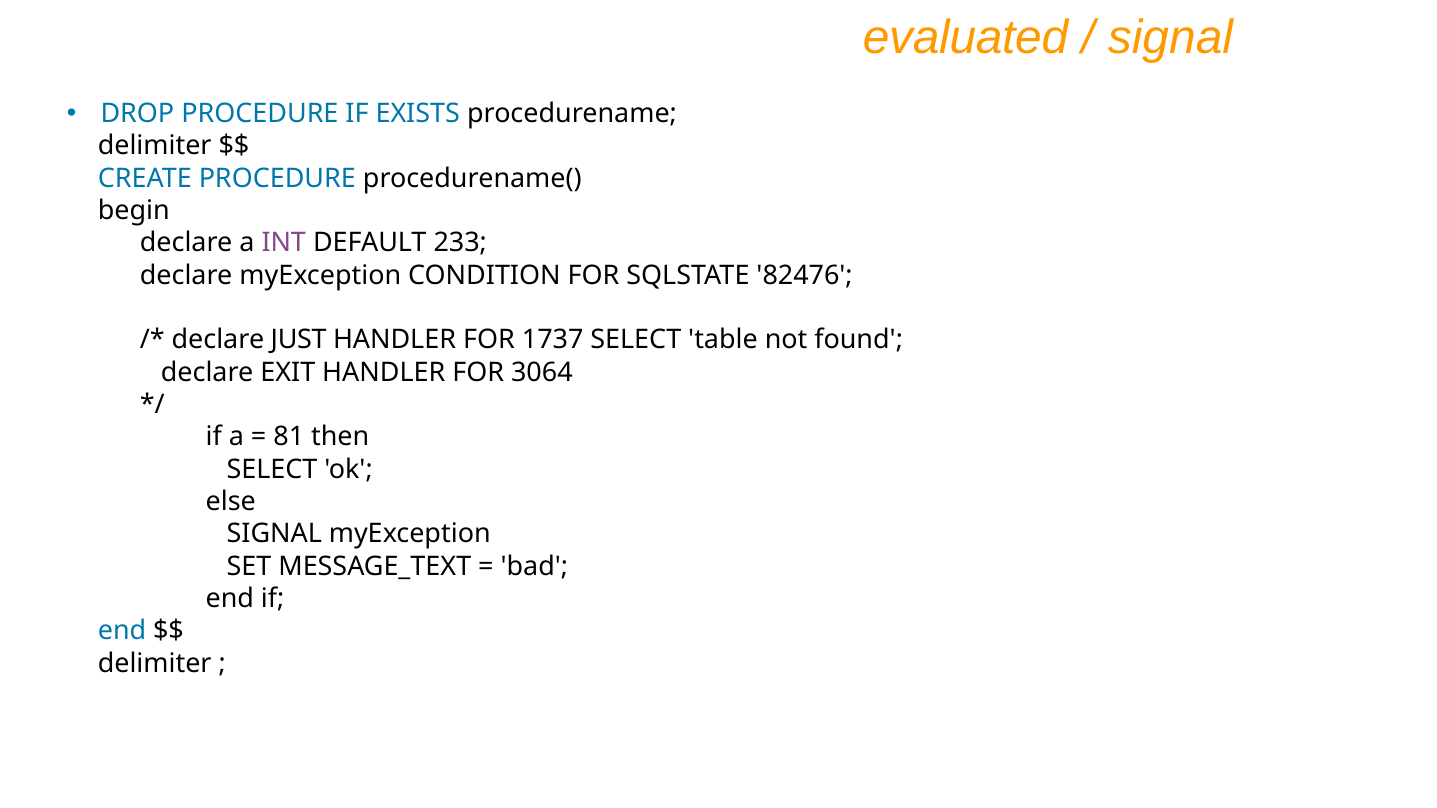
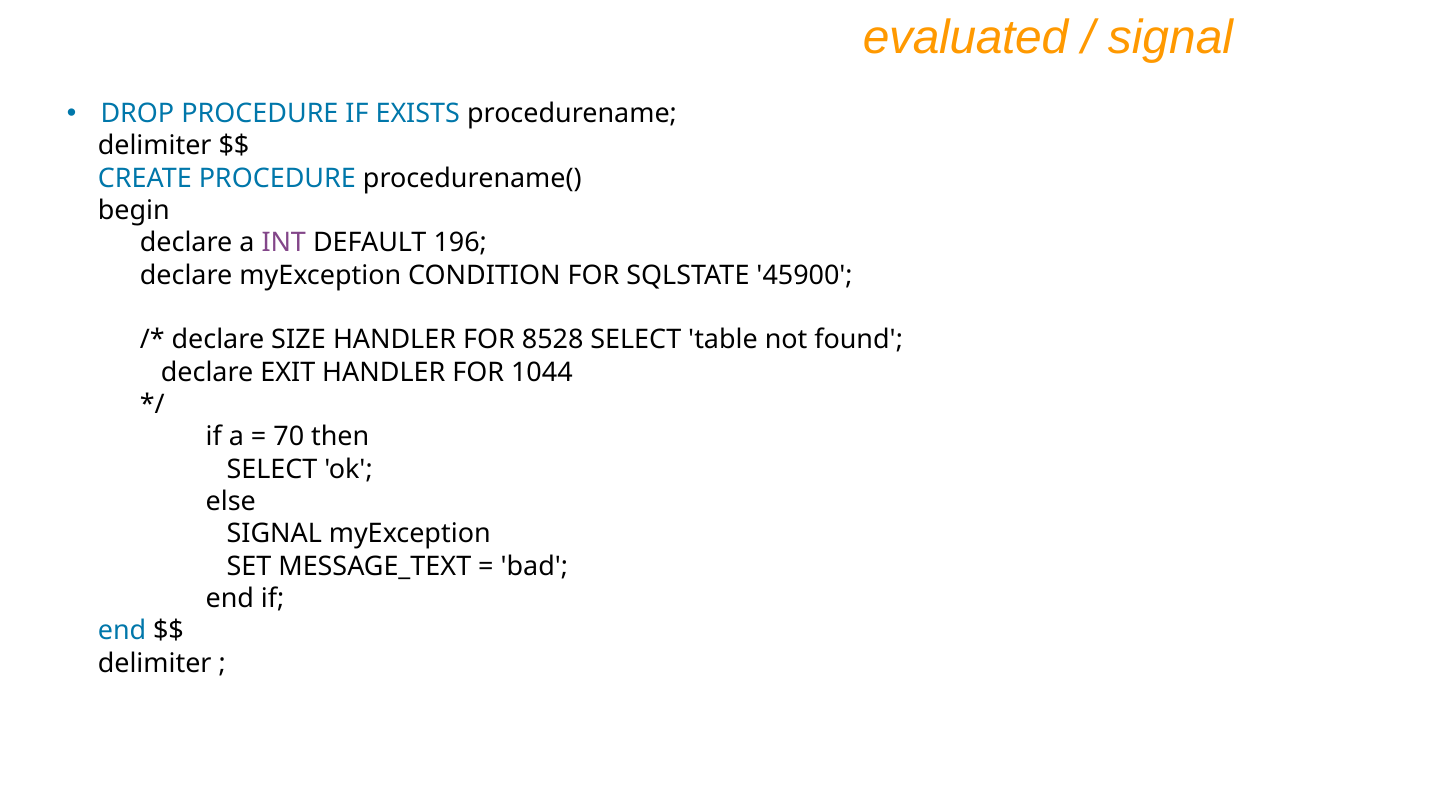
233: 233 -> 196 (460, 243)
82476: 82476 -> 45900 (805, 275)
JUST: JUST -> SIZE (298, 340)
1737: 1737 -> 8528 (553, 340)
3064: 3064 -> 1044 (542, 372)
81: 81 -> 70 (289, 437)
